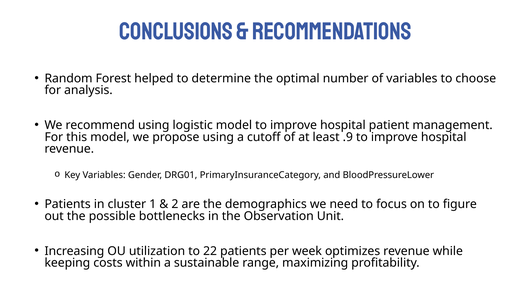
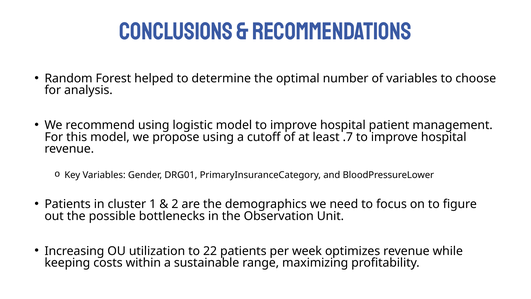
.9: .9 -> .7 (348, 137)
